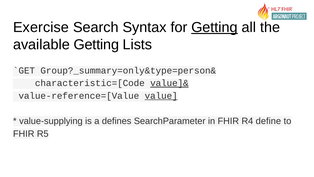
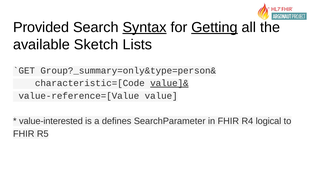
Exercise: Exercise -> Provided (41, 27)
Syntax underline: none -> present (145, 27)
available Getting: Getting -> Sketch (96, 45)
value underline: present -> none (161, 96)
value-supplying: value-supplying -> value-interested (51, 121)
define: define -> logical (268, 121)
